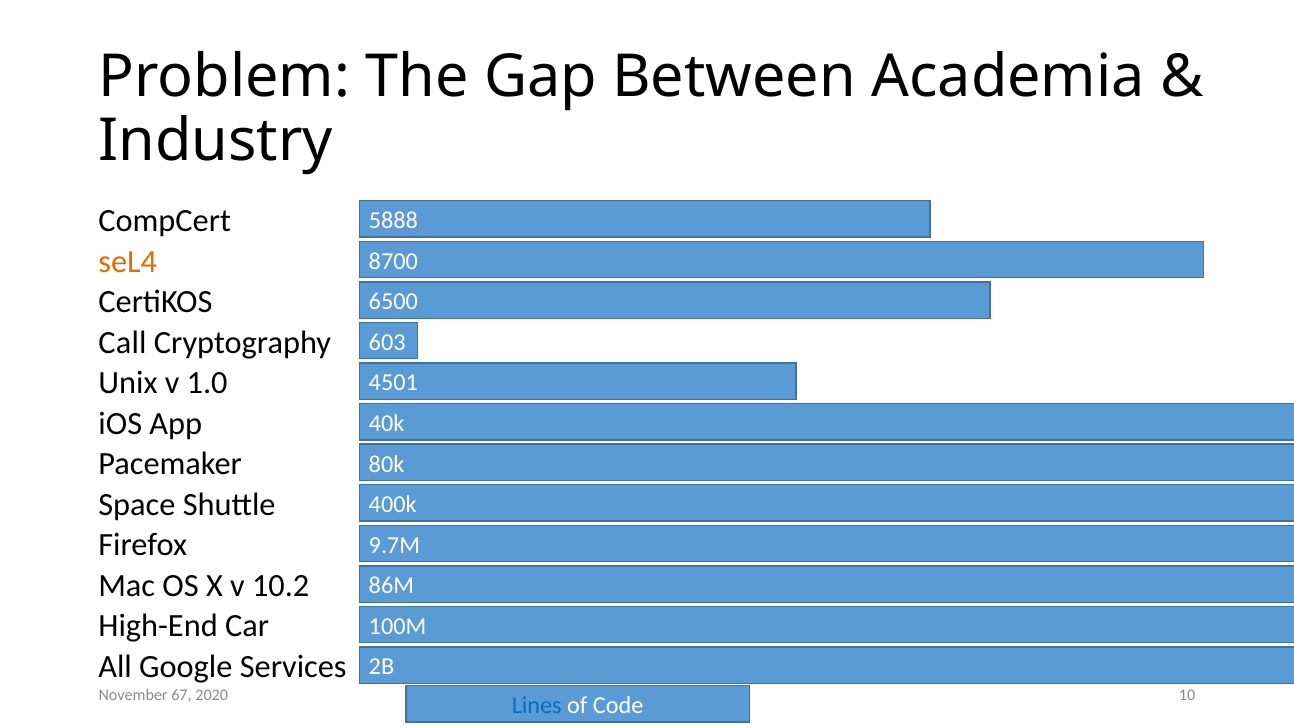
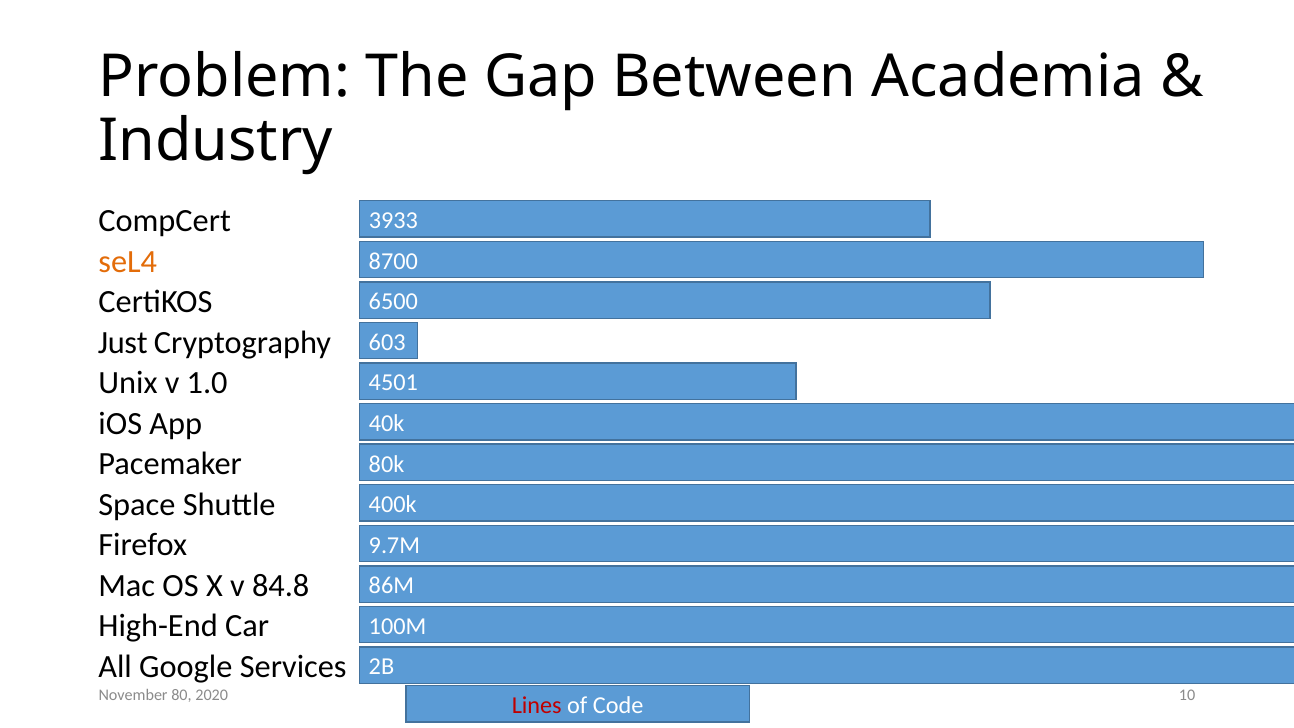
5888: 5888 -> 3933 (393, 221)
Call: Call -> Just (123, 342)
10.2: 10.2 -> 84.8 (281, 586)
67: 67 -> 80 (182, 695)
Lines colour: blue -> red (537, 705)
